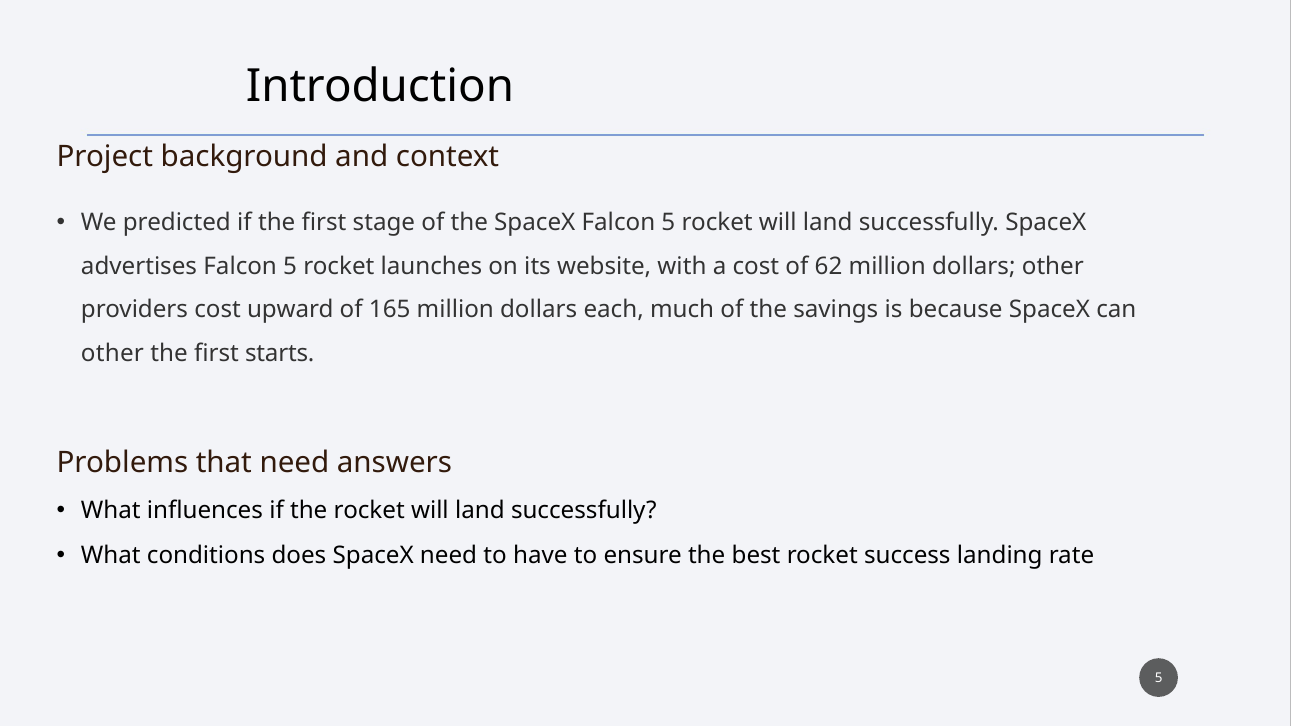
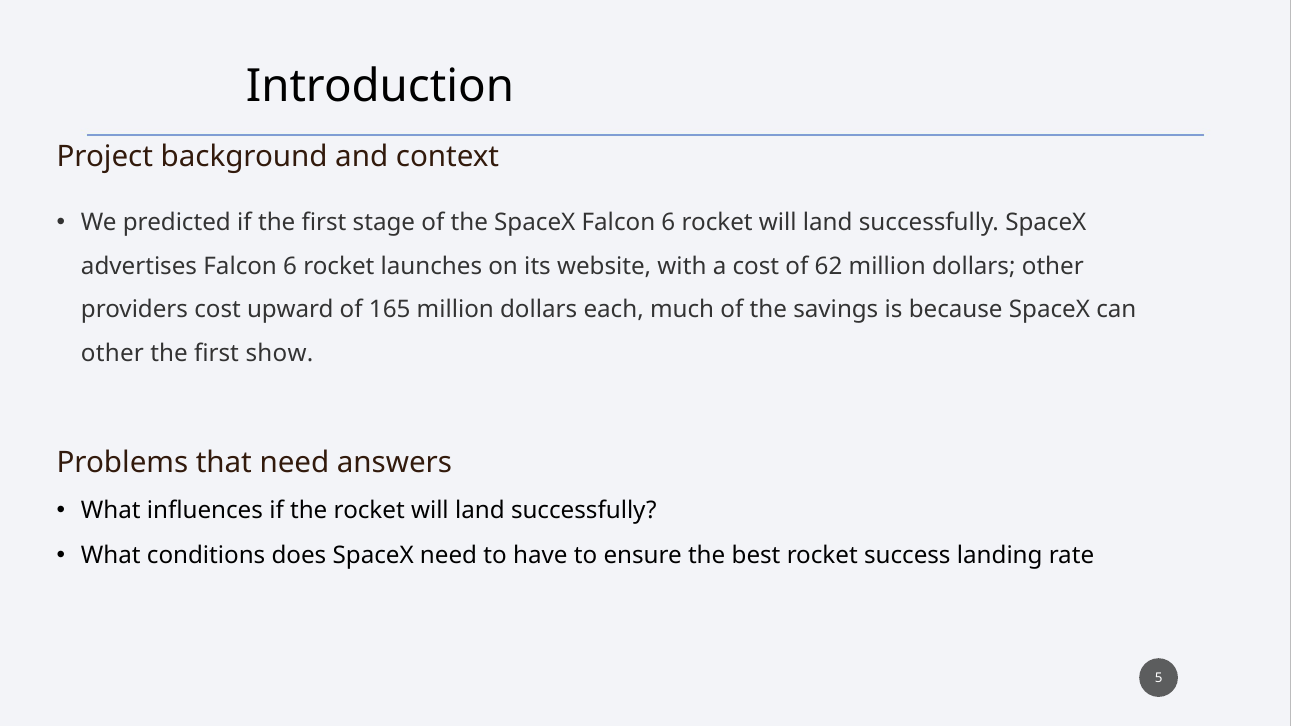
SpaceX Falcon 5: 5 -> 6 (668, 223)
advertises Falcon 5: 5 -> 6 (290, 266)
starts: starts -> show (279, 353)
